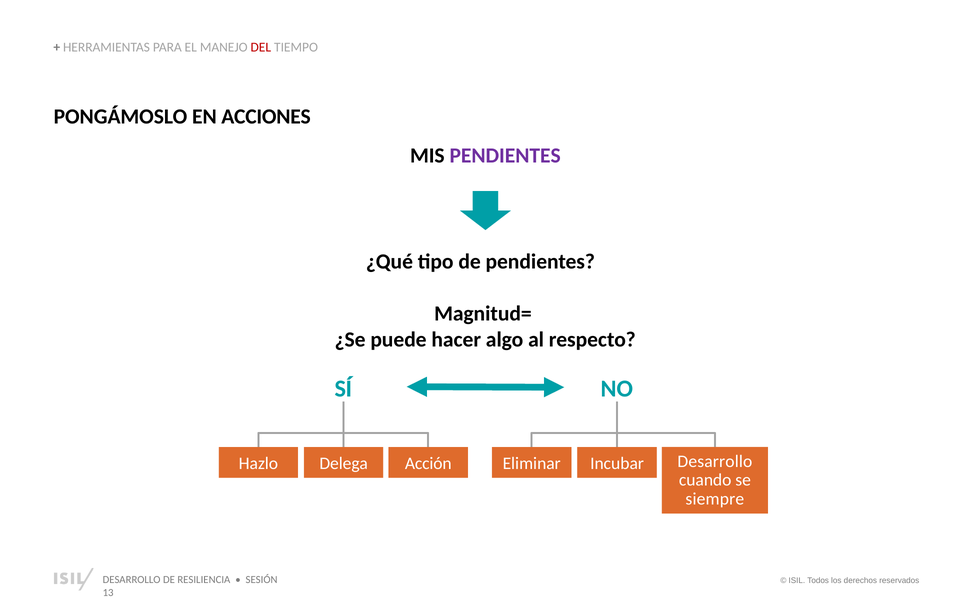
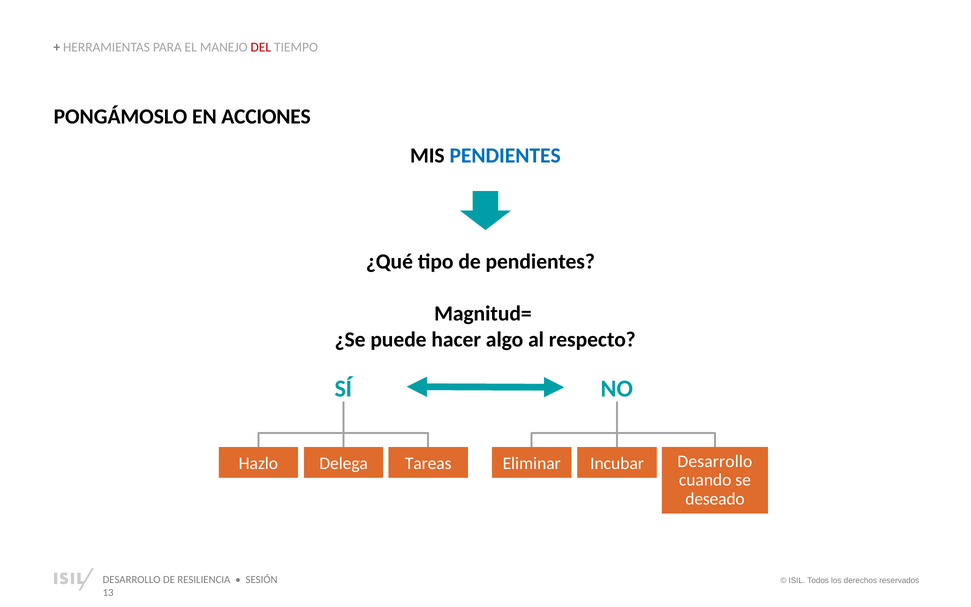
PENDIENTES colour: purple -> blue (505, 155)
Acción: Acción -> Tareas (428, 464)
siempre: siempre -> deseado (715, 499)
